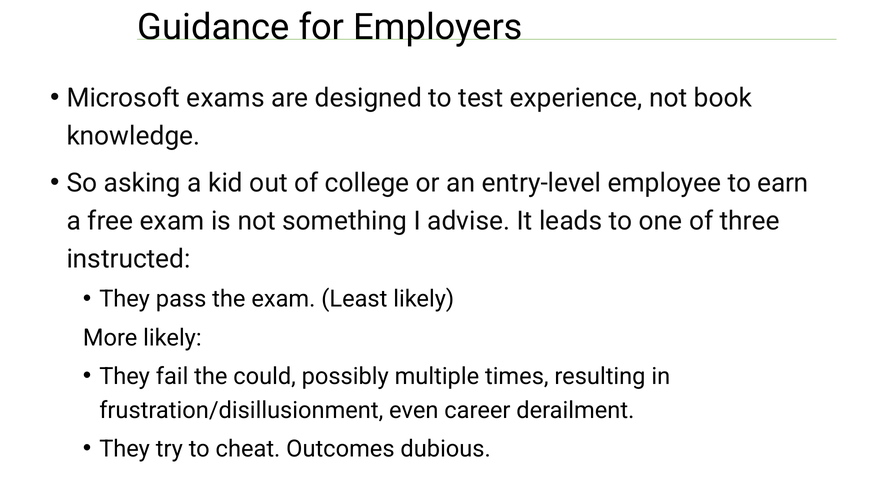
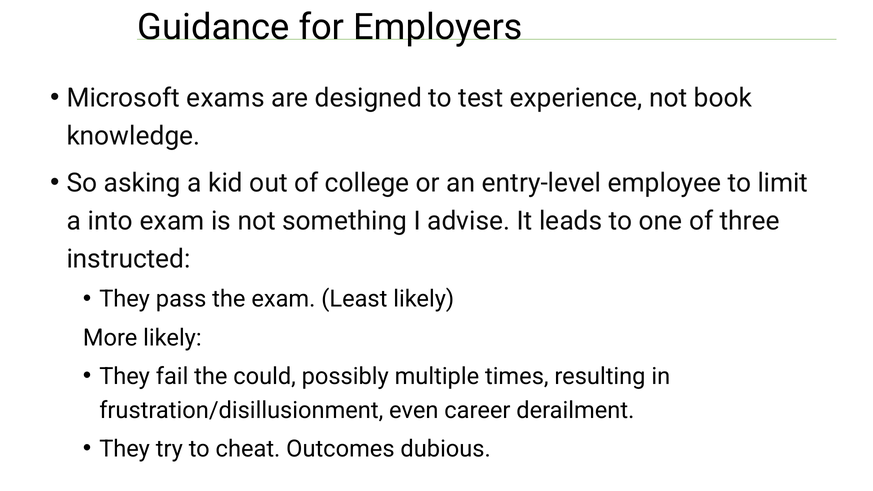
earn: earn -> limit (783, 183)
free: free -> into (110, 221)
